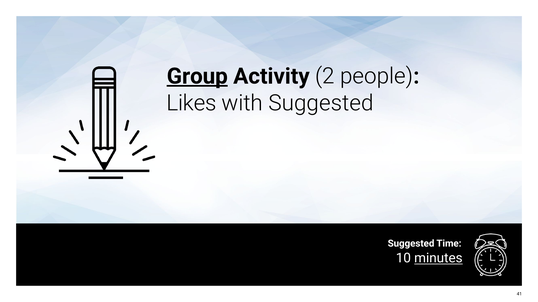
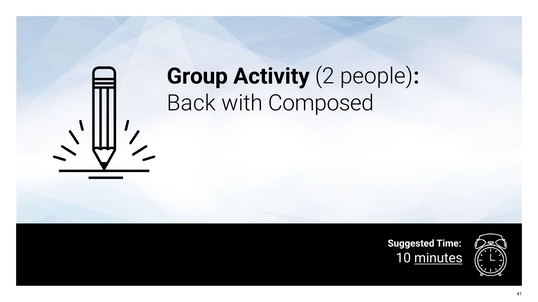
Group underline: present -> none (197, 76)
Likes: Likes -> Back (191, 103)
with Suggested: Suggested -> Composed (321, 103)
